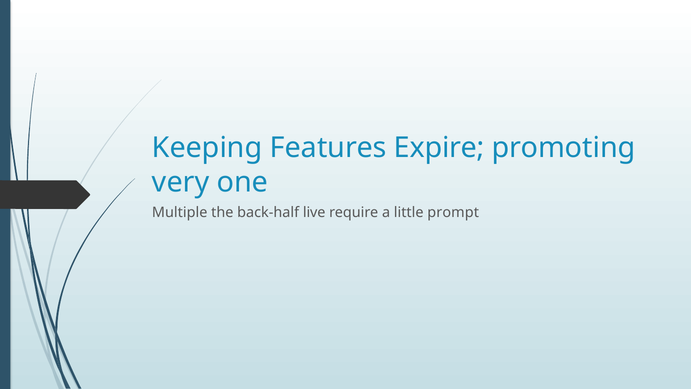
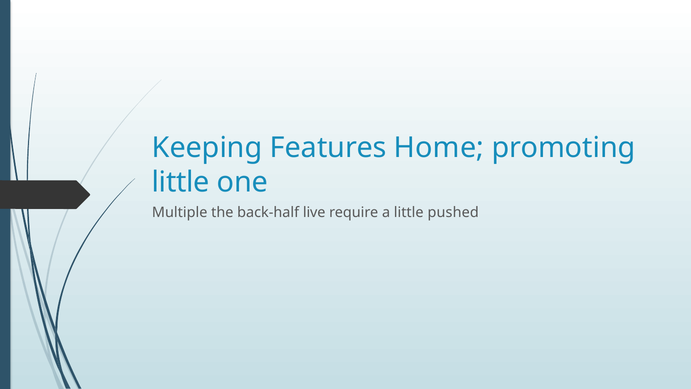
Expire: Expire -> Home (439, 148)
very: very -> little (181, 182)
prompt: prompt -> pushed (453, 212)
